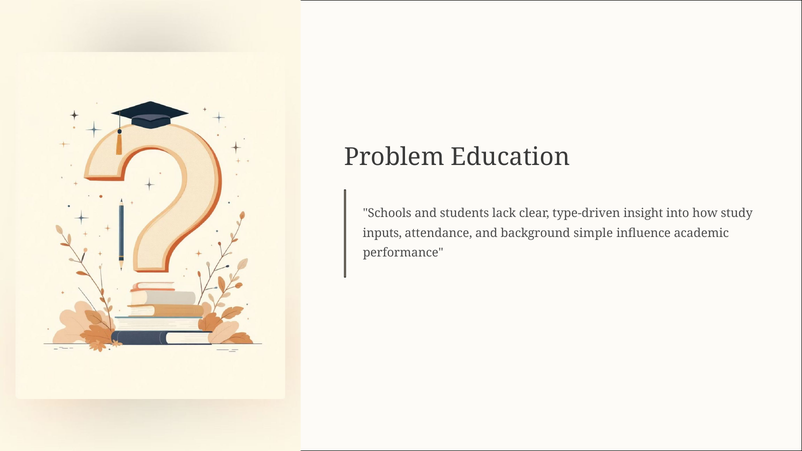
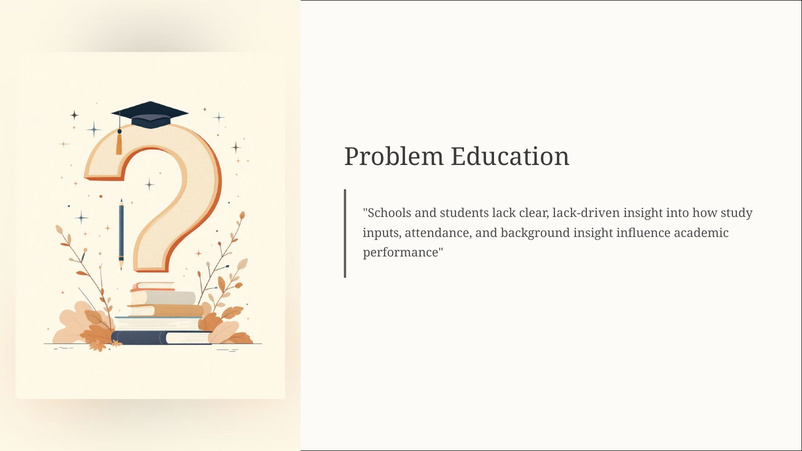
type-driven: type-driven -> lack-driven (586, 213)
background simple: simple -> insight (593, 233)
